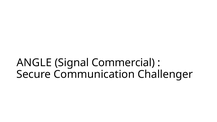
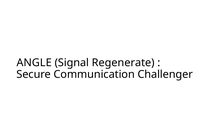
Commercial: Commercial -> Regenerate (123, 63)
